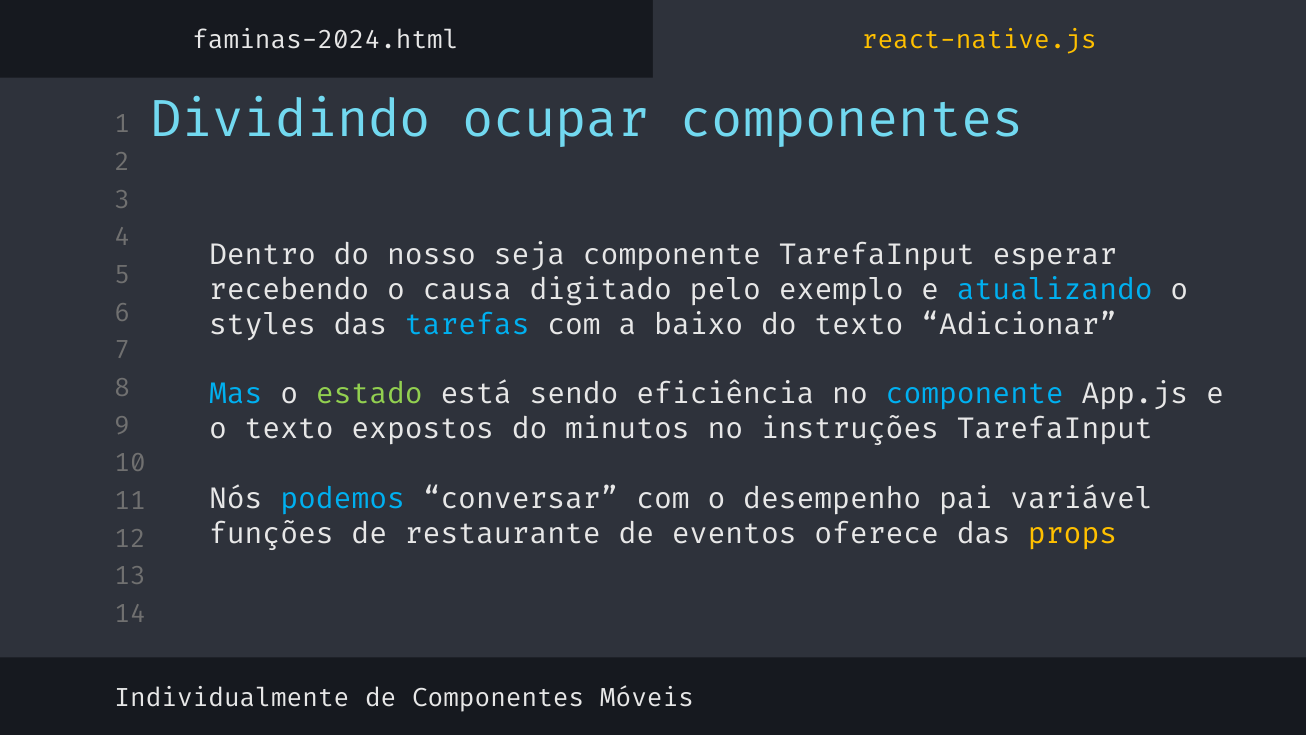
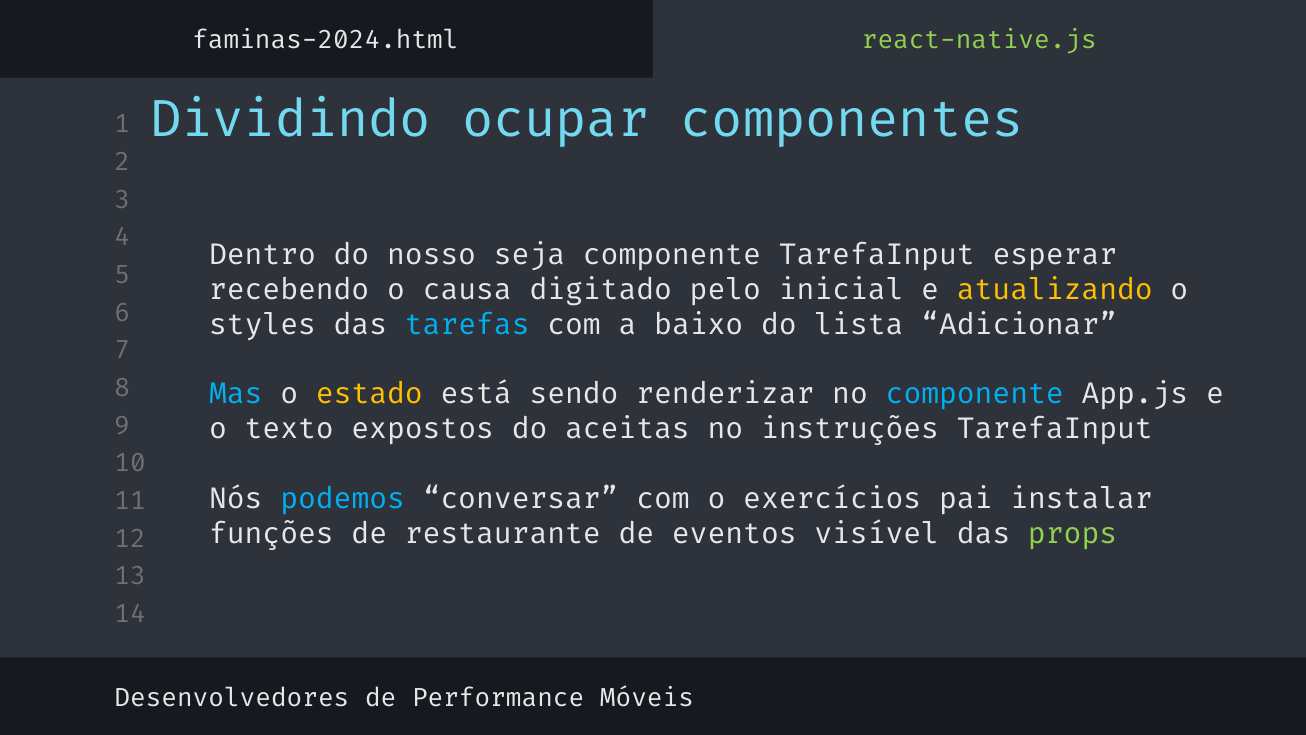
react-native.js colour: yellow -> light green (979, 40)
exemplo: exemplo -> inicial (841, 290)
atualizando colour: light blue -> yellow (1055, 290)
do texto: texto -> lista (859, 324)
estado colour: light green -> yellow (369, 394)
eficiência: eficiência -> renderizar (725, 394)
minutos: minutos -> aceitas (627, 429)
desempenho: desempenho -> exercícios (832, 499)
variável: variável -> instalar (1082, 499)
oferece: oferece -> visível (877, 533)
props colour: yellow -> light green (1073, 533)
Individualmente: Individualmente -> Desenvolvedores (232, 698)
de Componentes: Componentes -> Performance (498, 698)
